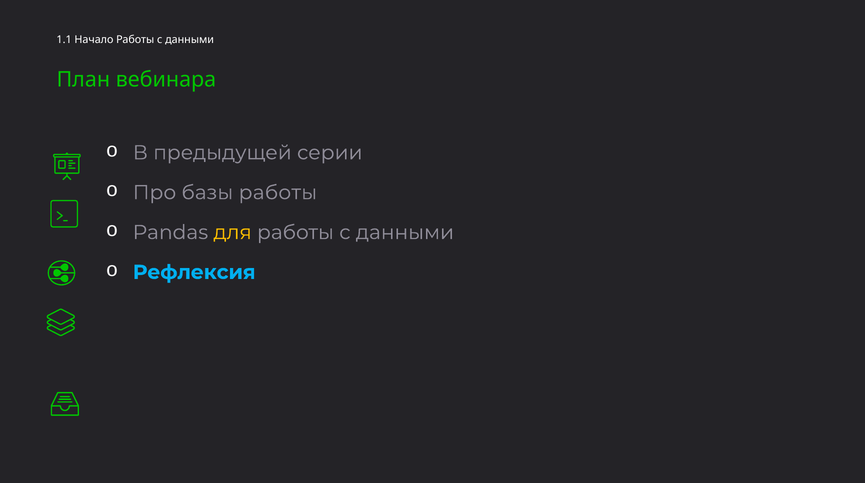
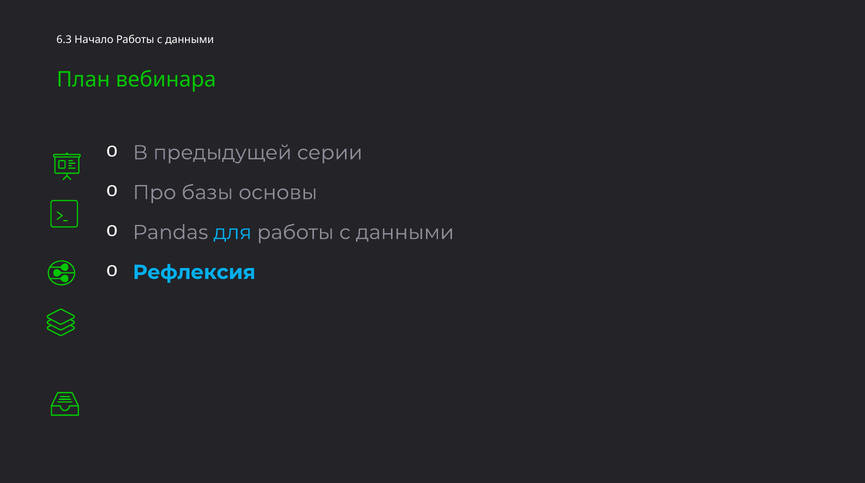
1.1: 1.1 -> 6.3 (64, 40)
базы работы: работы -> основы (278, 193)
для colour: yellow -> light blue (233, 233)
